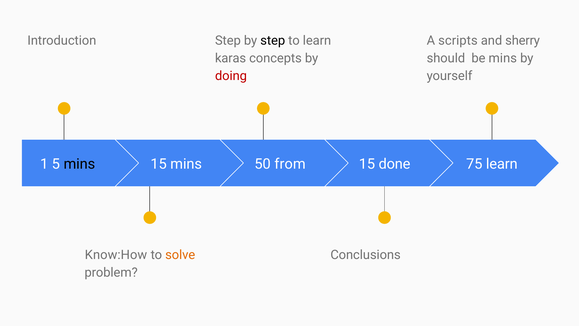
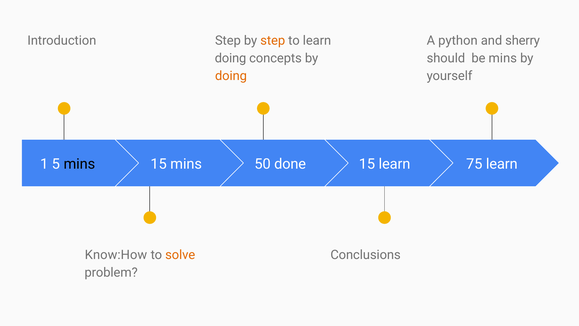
step colour: black -> orange (273, 40)
scripts: scripts -> python (458, 40)
karas: karas -> doing (231, 58)
doing colour: red -> orange (231, 76)
from: from -> done (290, 164)
15 done: done -> learn (394, 164)
